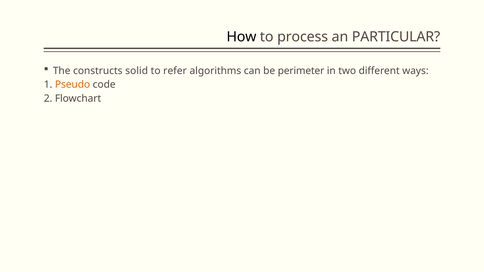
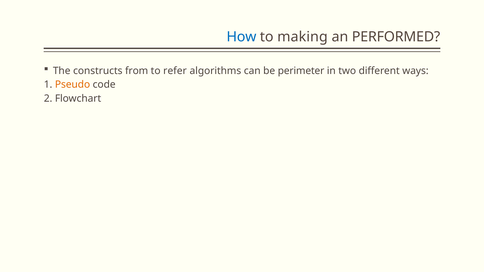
How colour: black -> blue (241, 37)
process: process -> making (302, 37)
PARTICULAR: PARTICULAR -> PERFORMED (396, 37)
solid: solid -> from (137, 71)
